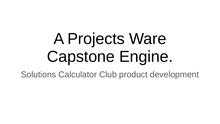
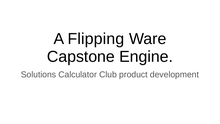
Projects: Projects -> Flipping (96, 39)
